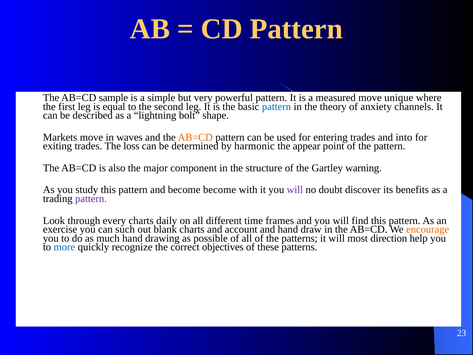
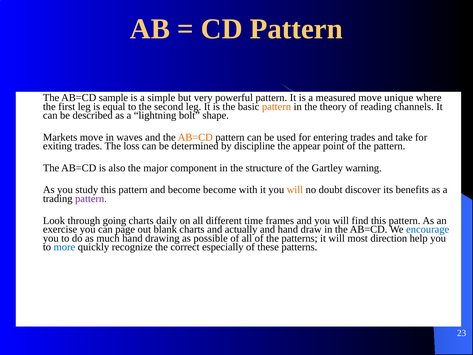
pattern colour: blue -> orange (276, 107)
anxiety: anxiety -> reading (376, 107)
into: into -> take (404, 137)
harmonic: harmonic -> discipline (255, 146)
will colour: purple -> orange (295, 190)
every: every -> going (114, 220)
such: such -> page (125, 229)
account: account -> actually (241, 229)
encourage colour: orange -> blue (428, 229)
objectives: objectives -> especially (223, 247)
